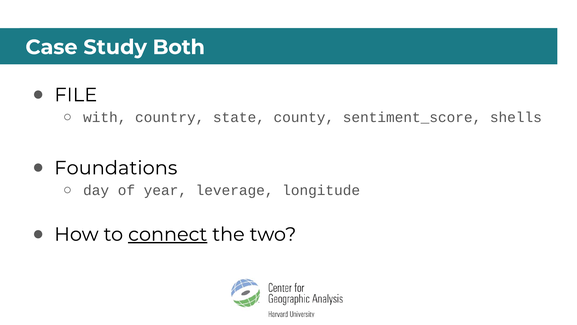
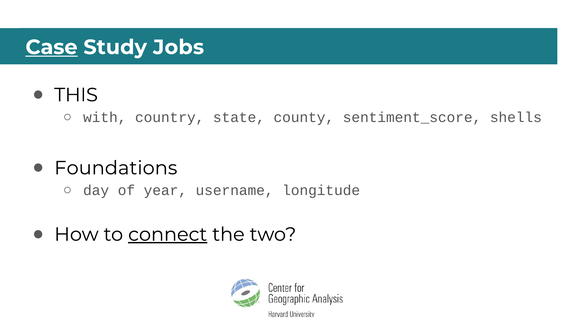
Case underline: none -> present (51, 47)
Both: Both -> Jobs (179, 47)
FILE: FILE -> THIS (76, 95)
leverage: leverage -> username (235, 190)
